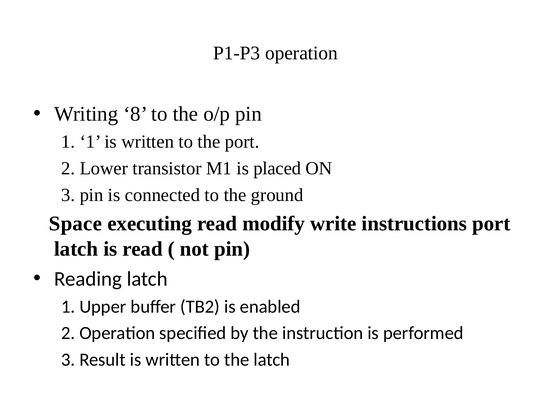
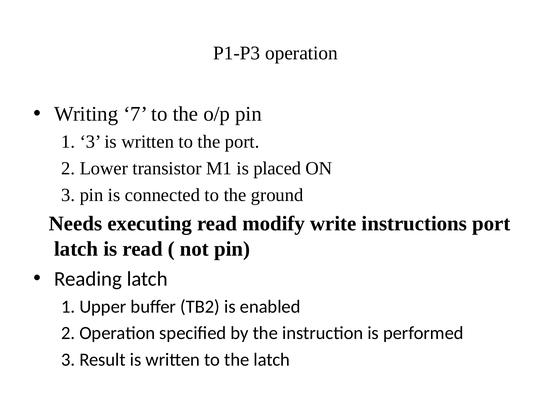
8: 8 -> 7 (136, 114)
1 1: 1 -> 3 (90, 142)
Space: Space -> Needs (76, 224)
